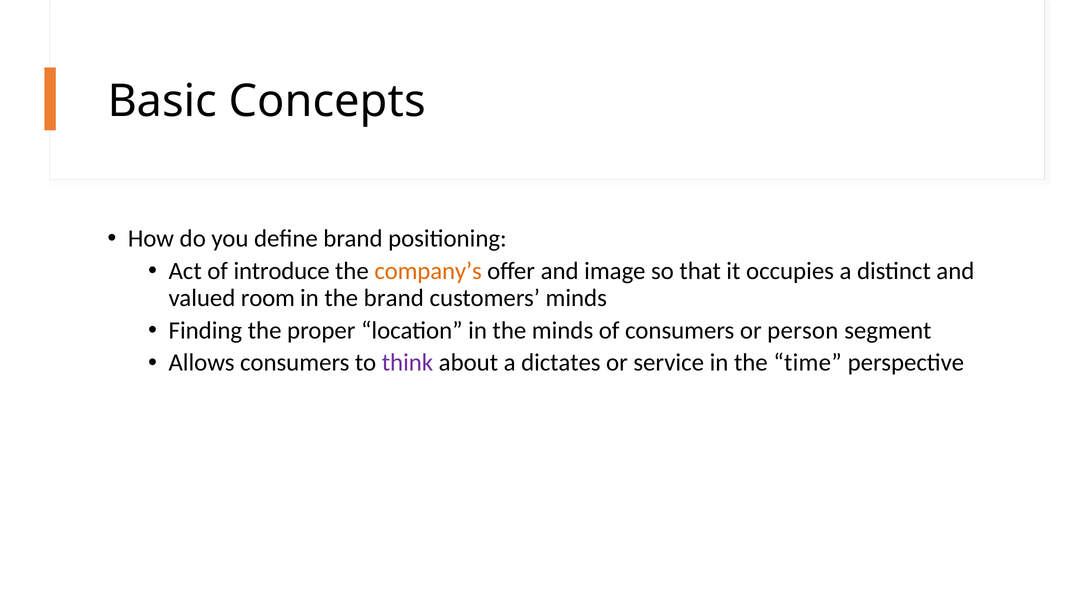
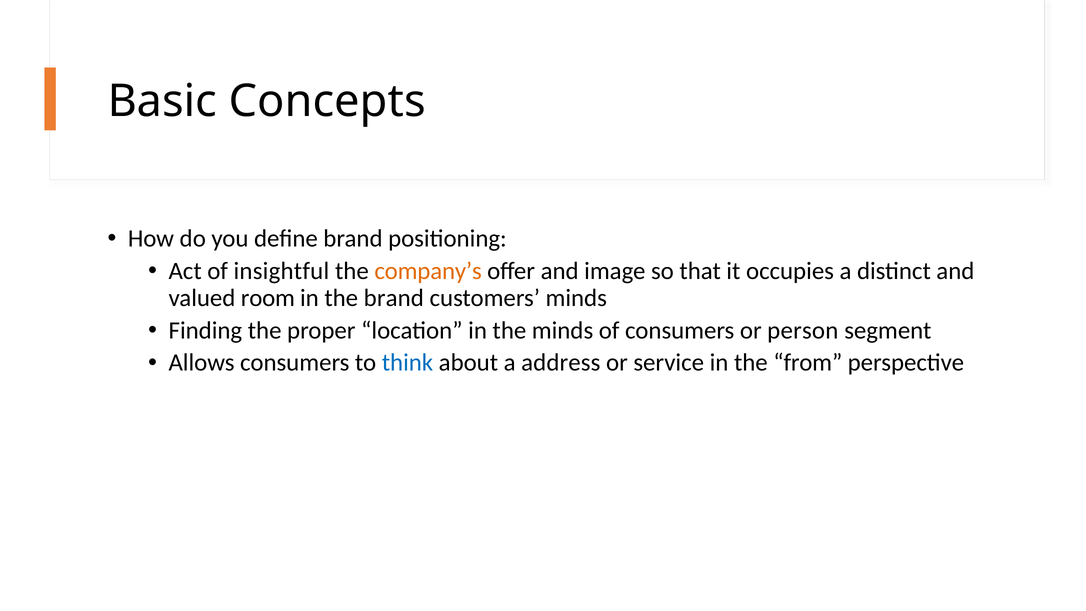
introduce: introduce -> insightful (281, 271)
think colour: purple -> blue (407, 363)
dictates: dictates -> address (561, 363)
time: time -> from (808, 363)
